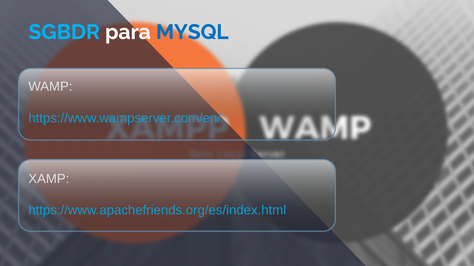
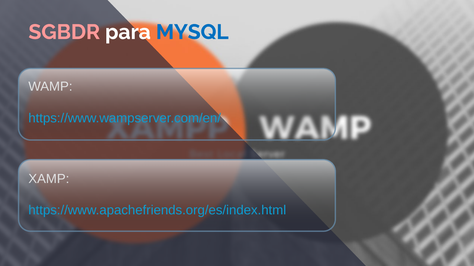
SGBDR colour: light blue -> pink (64, 32)
